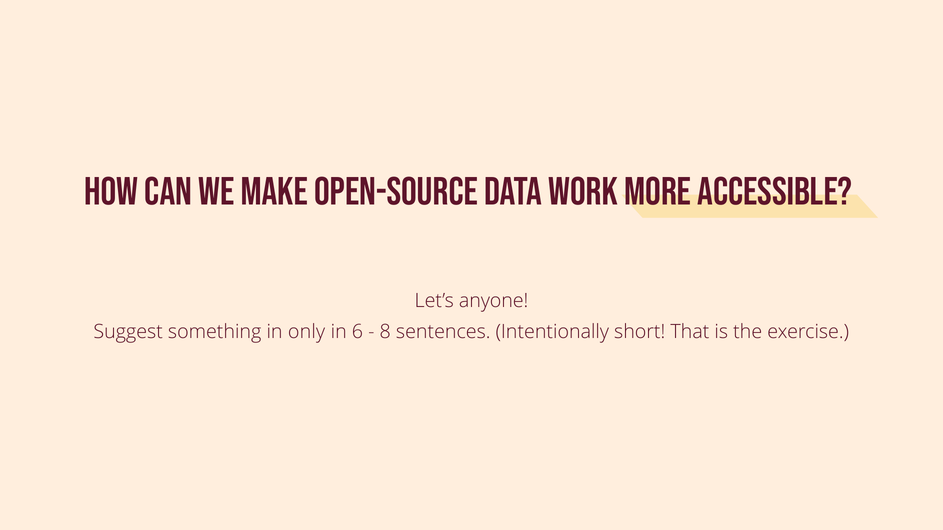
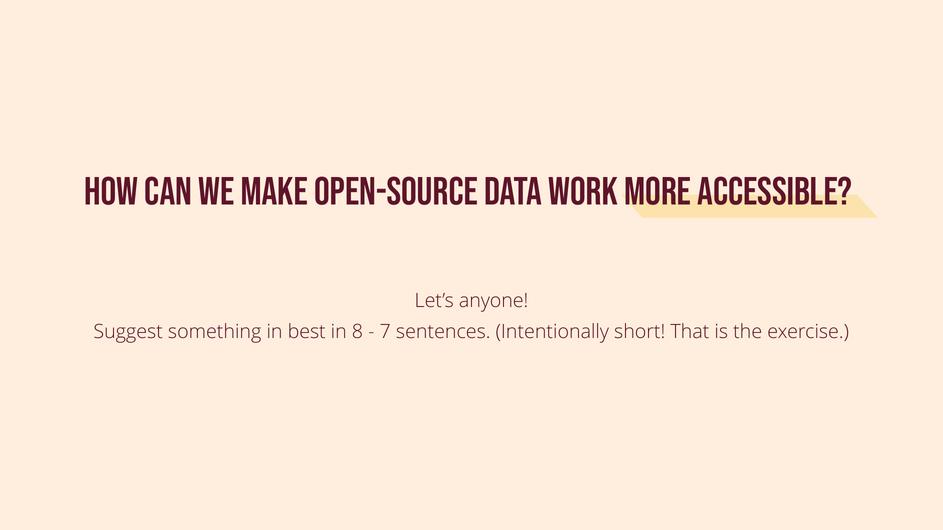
only: only -> best (307, 332)
6: 6 -> 8 (357, 332)
8: 8 -> 7 (385, 332)
